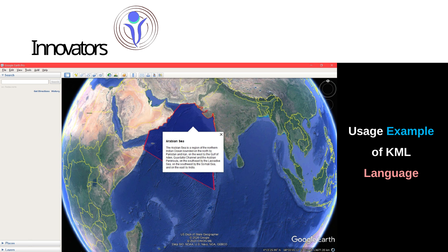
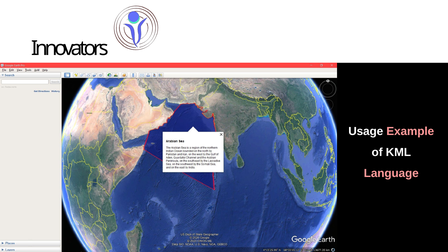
Example colour: light blue -> pink (410, 131)
